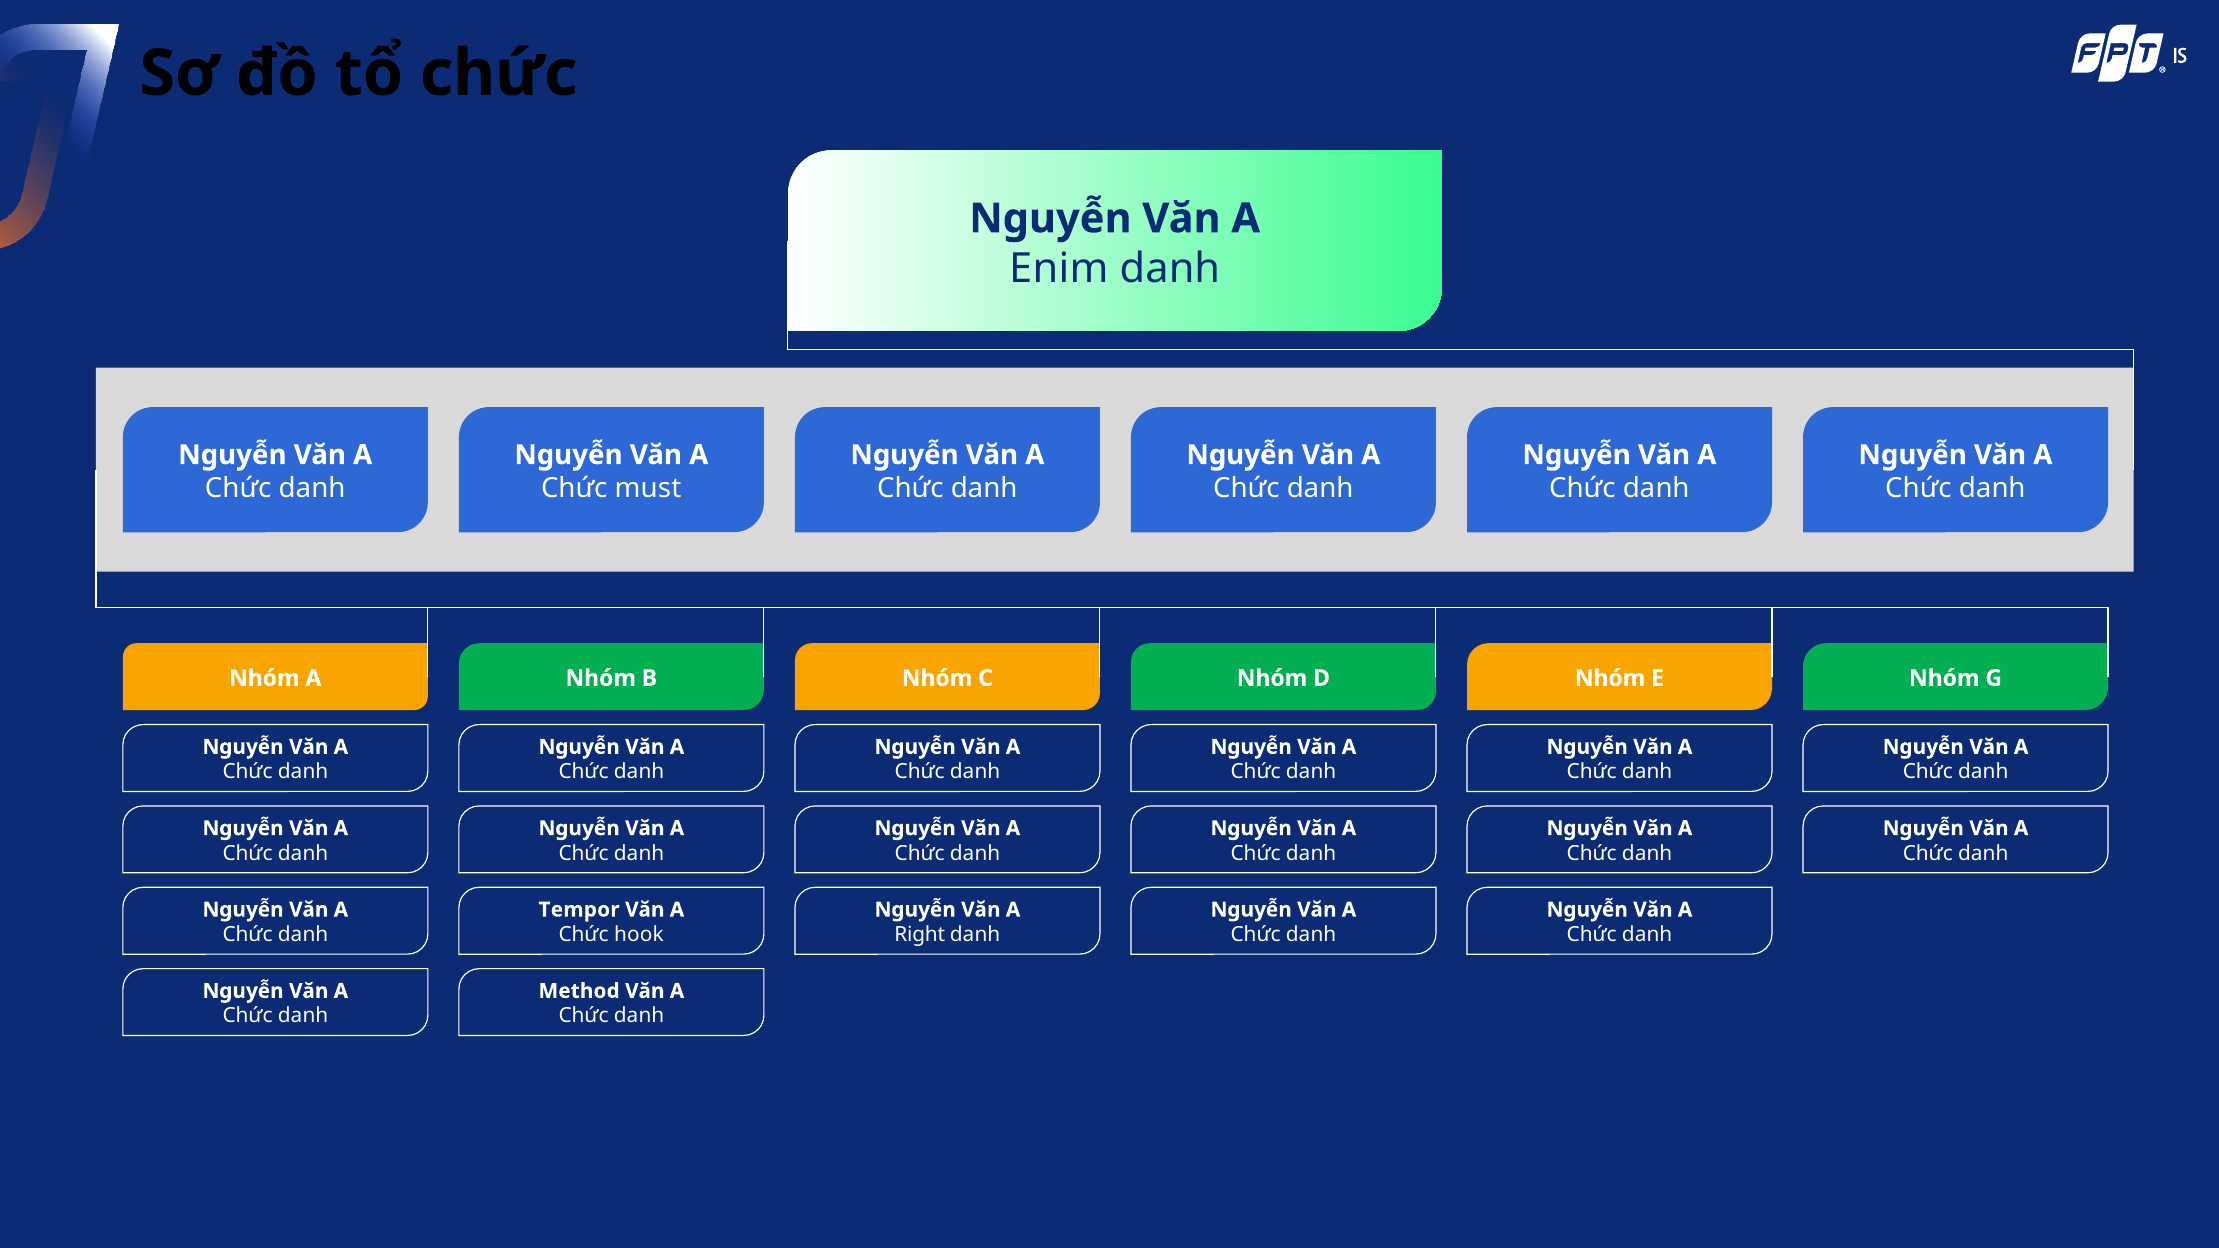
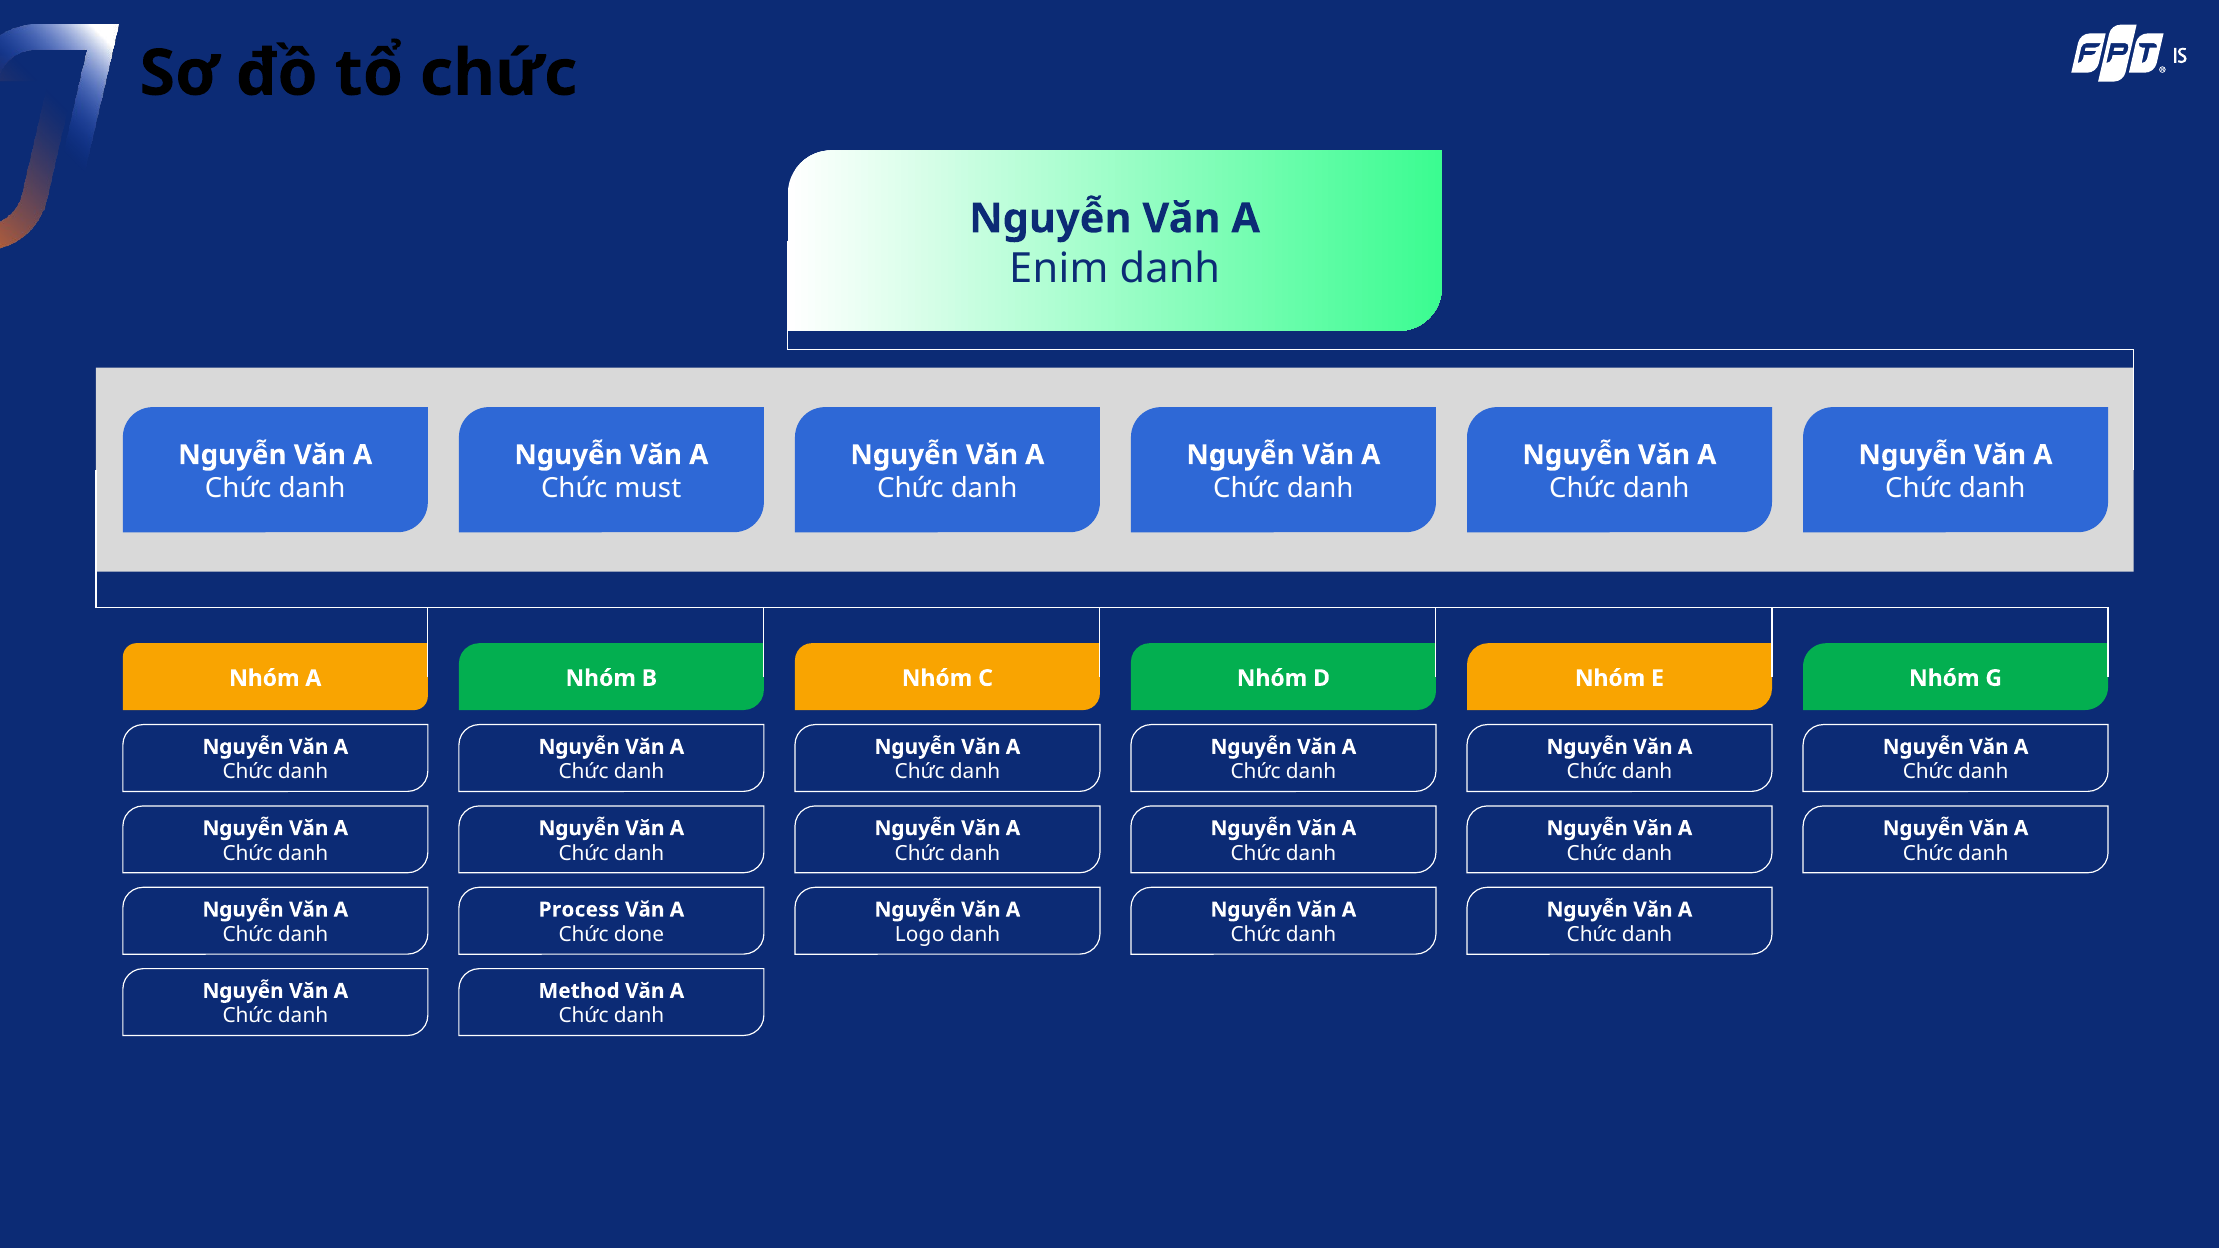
Tempor: Tempor -> Process (579, 910)
hook: hook -> done (639, 935)
Right: Right -> Logo (920, 935)
